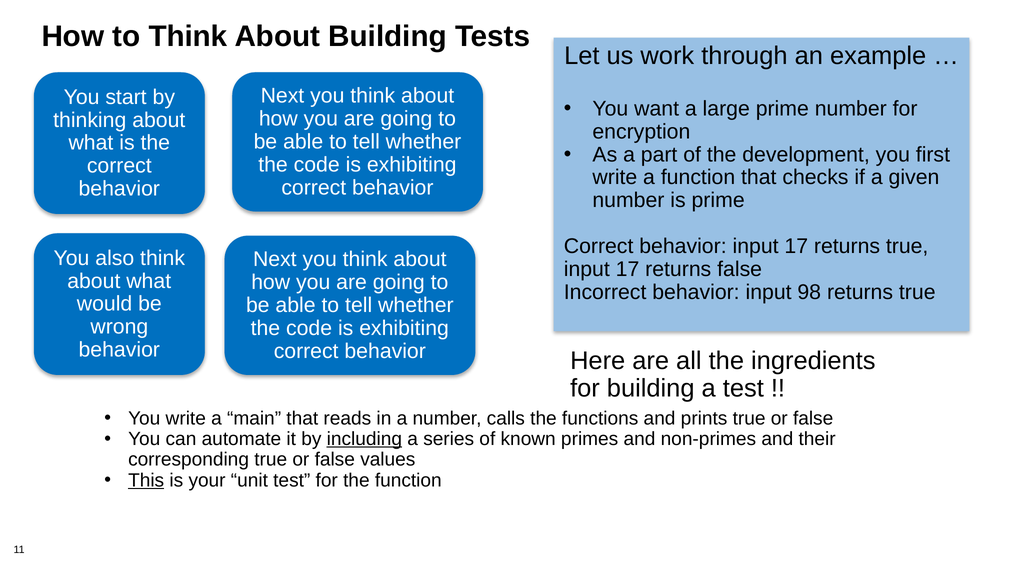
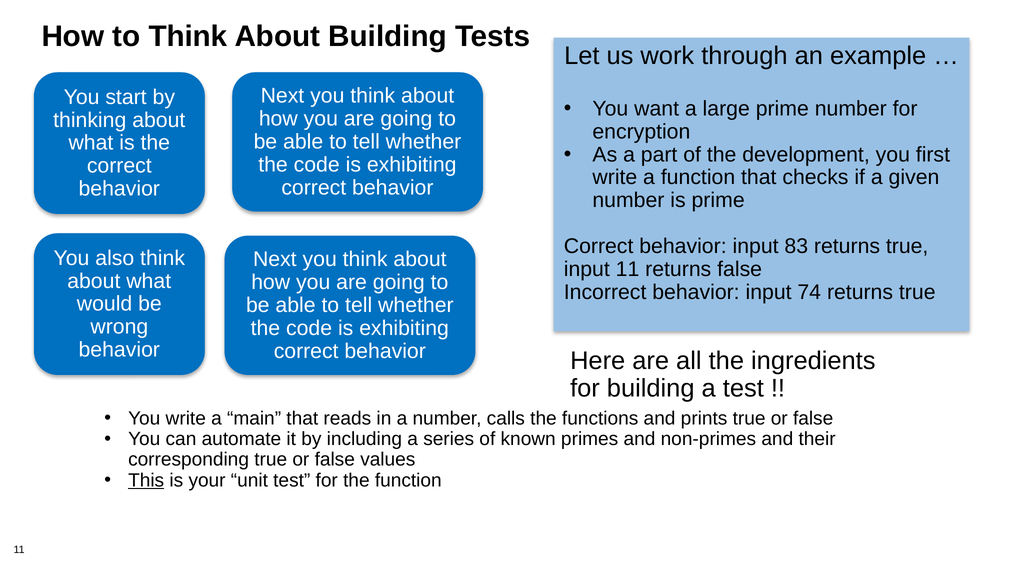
behavior input 17: 17 -> 83 (796, 246)
17: 17 -> 11 (628, 269)
98: 98 -> 74 (809, 292)
including underline: present -> none (364, 439)
